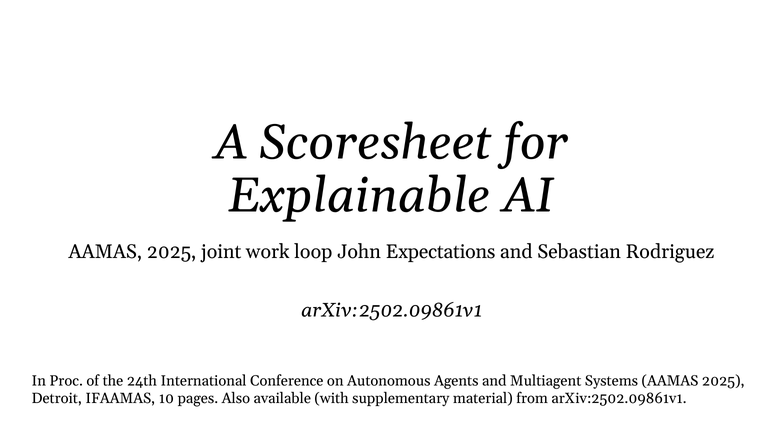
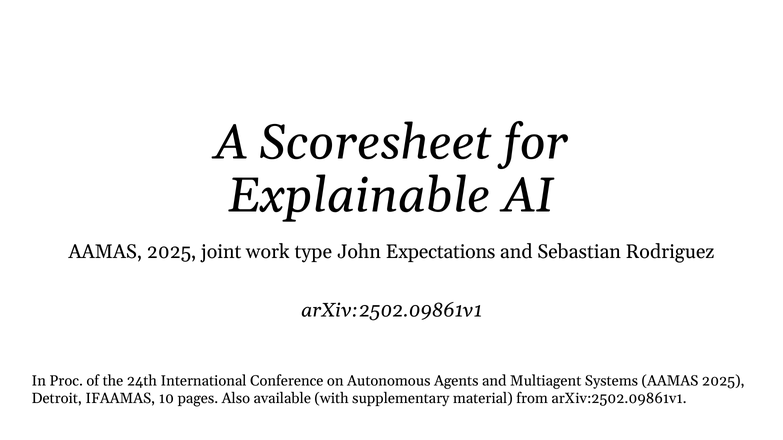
loop: loop -> type (313, 252)
